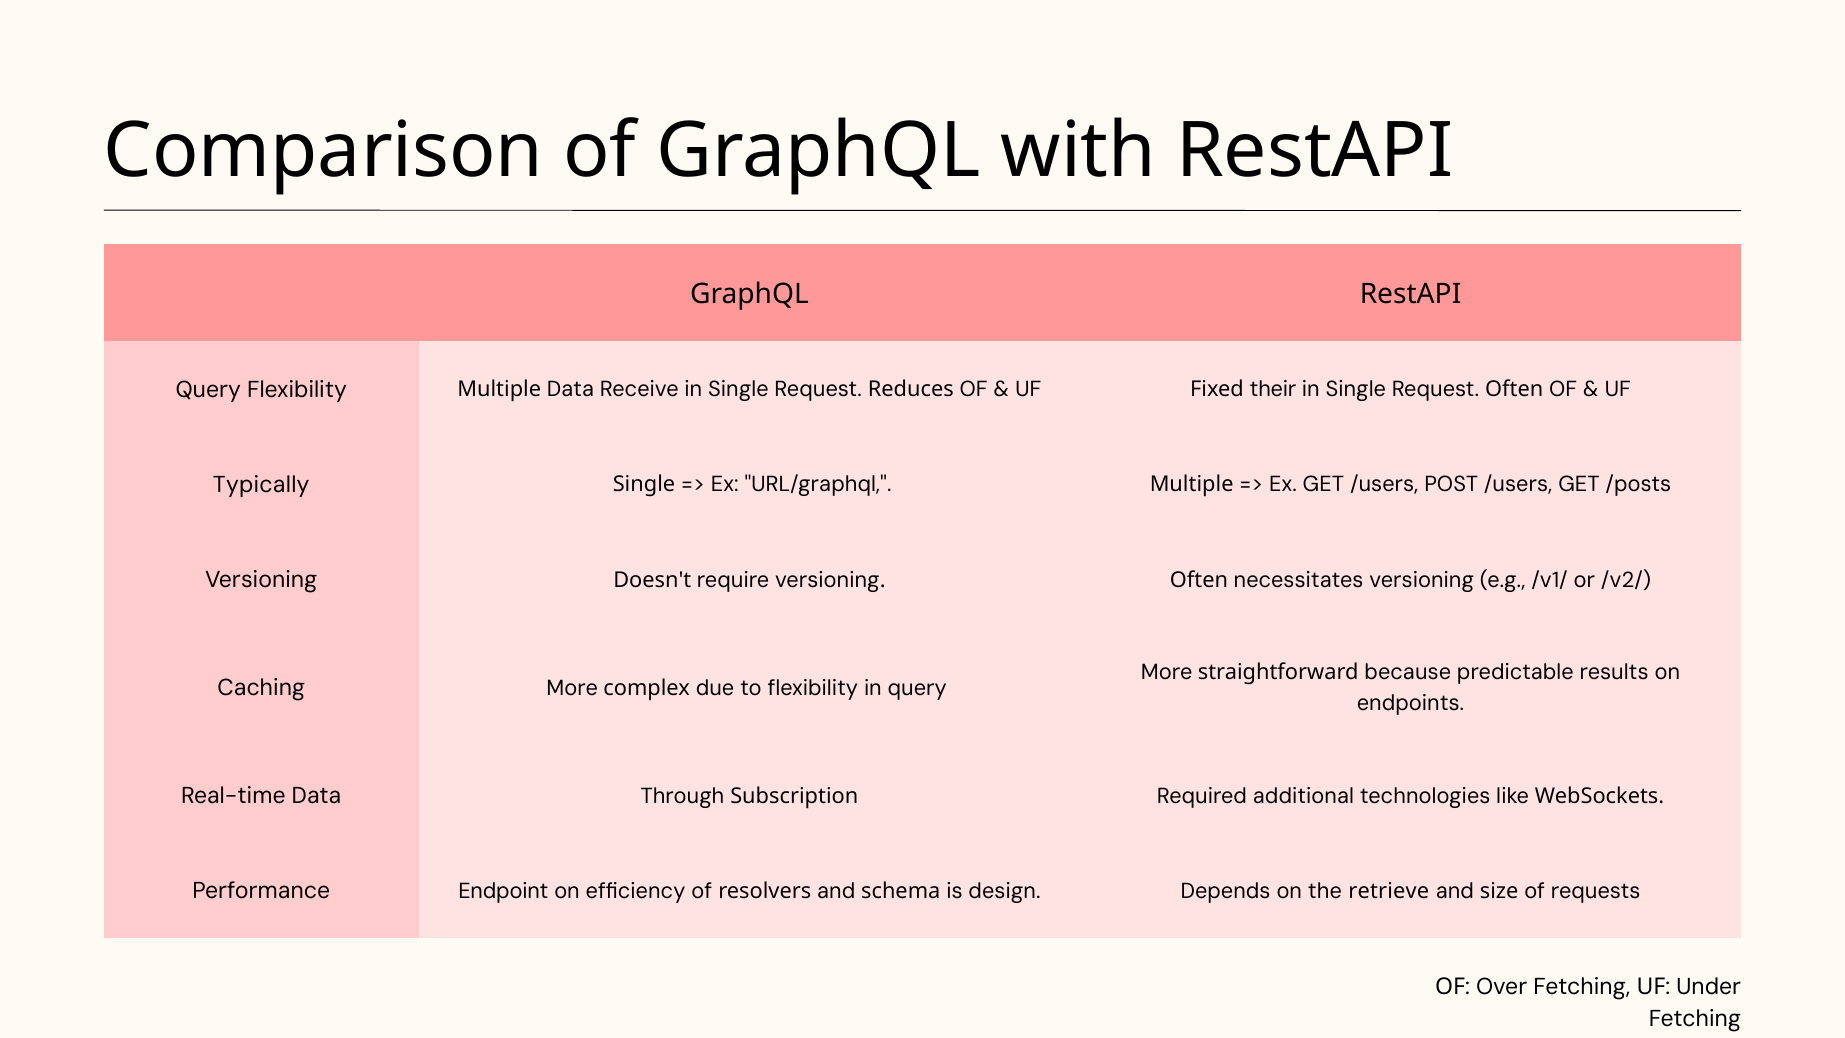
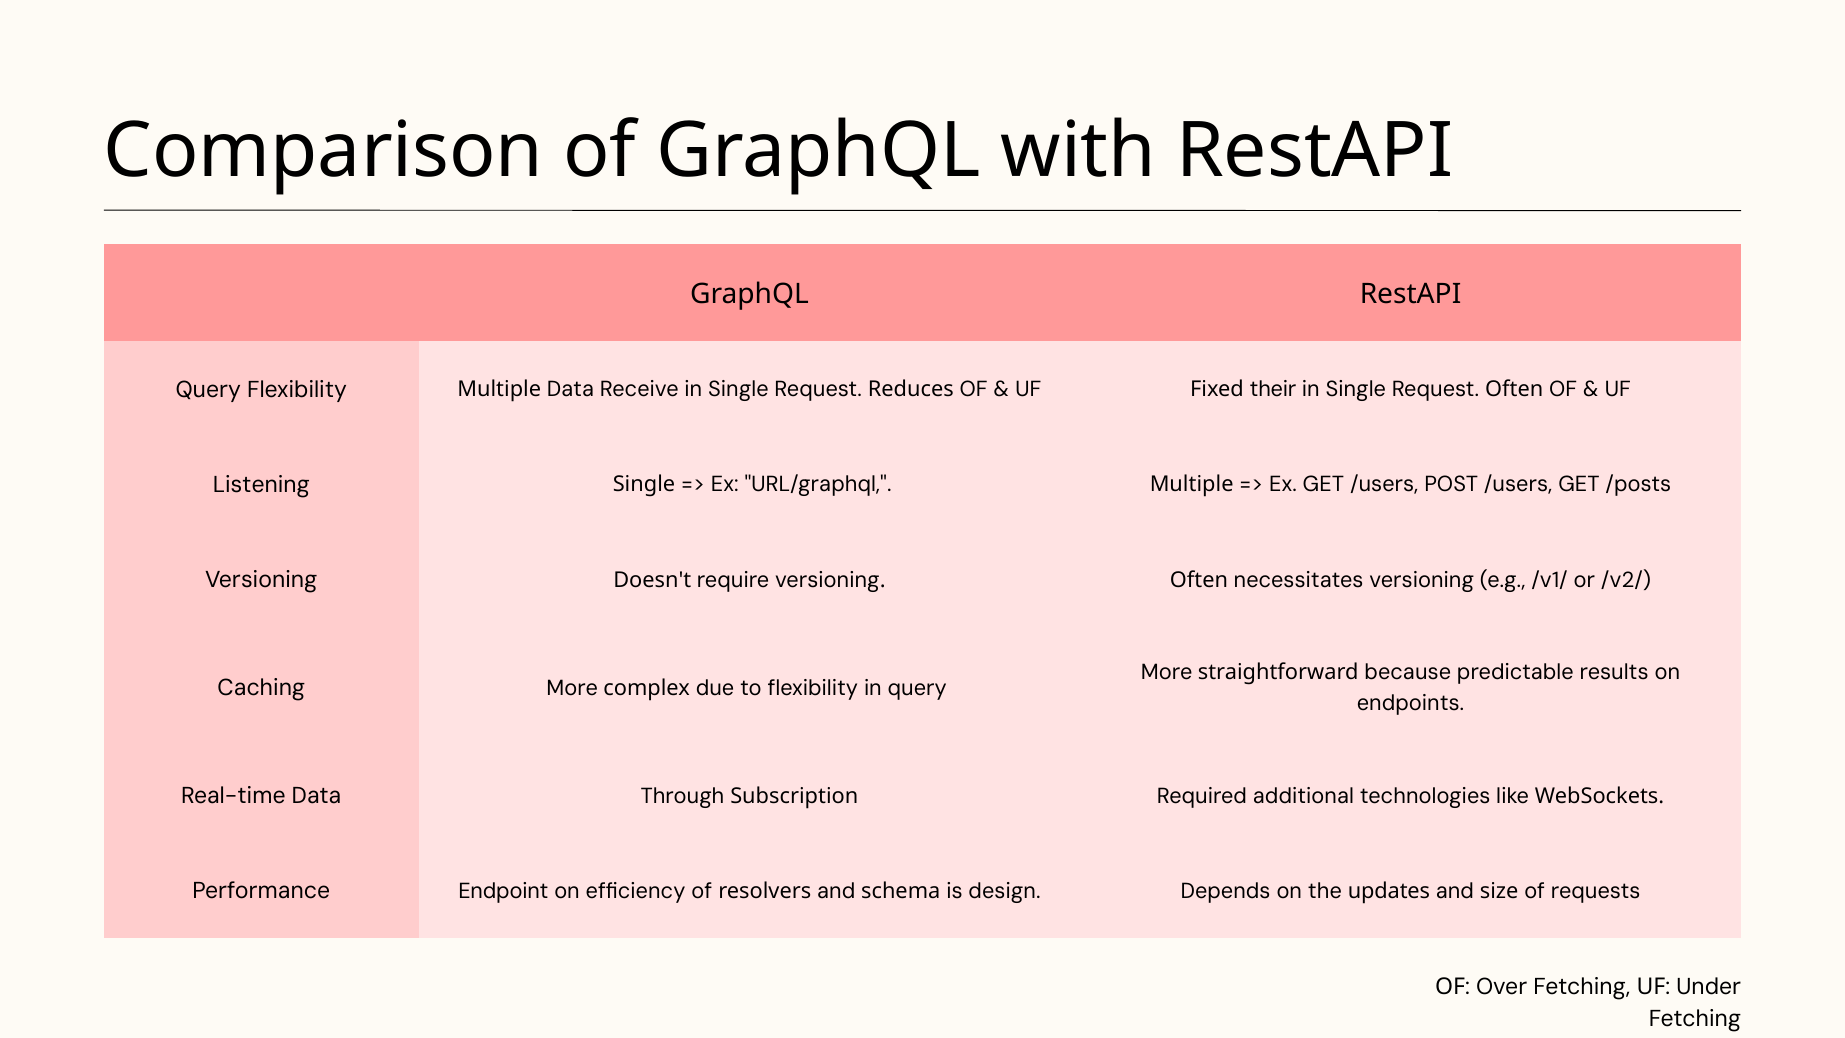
Typically: Typically -> Listening (261, 485)
retrieve: retrieve -> updates (1389, 891)
